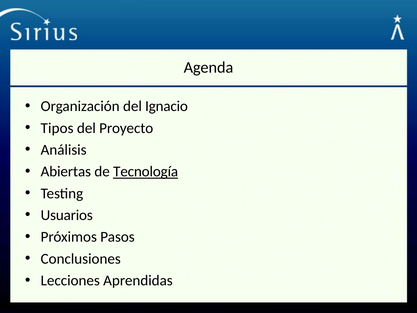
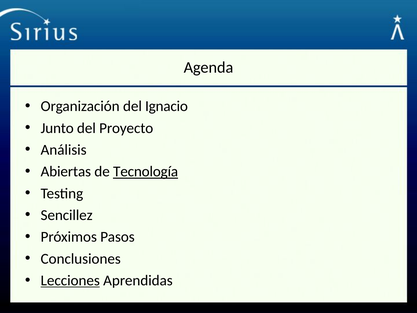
Tipos: Tipos -> Junto (57, 128)
Usuarios: Usuarios -> Sencillez (67, 215)
Lecciones underline: none -> present (70, 280)
